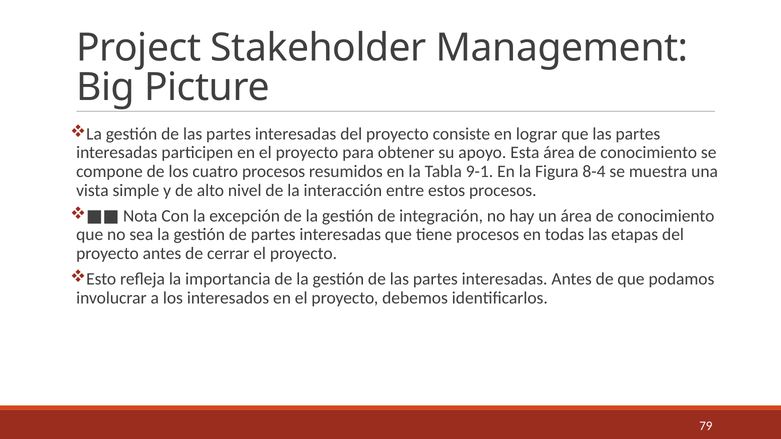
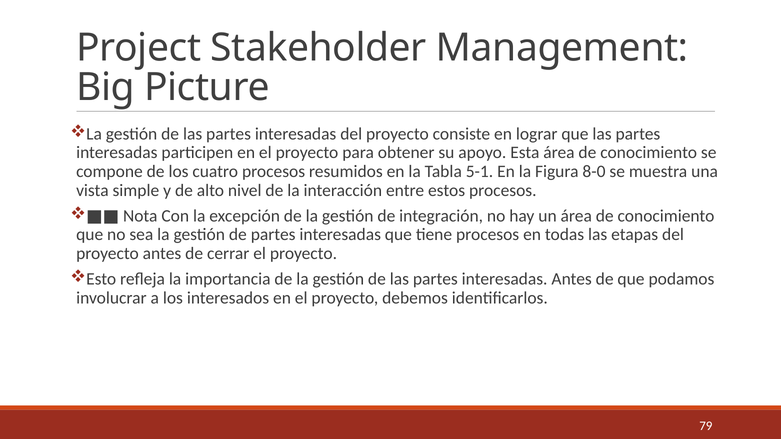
9-1: 9-1 -> 5-1 (479, 172)
8-4: 8-4 -> 8-0 (594, 172)
